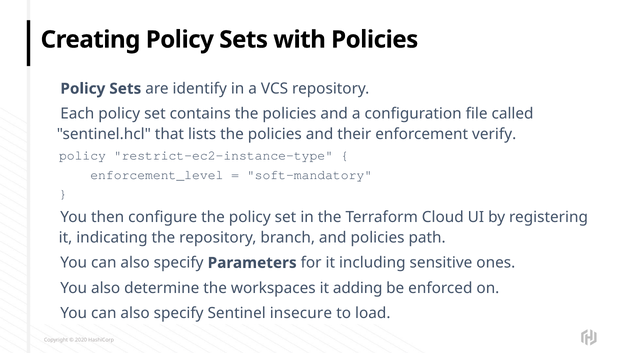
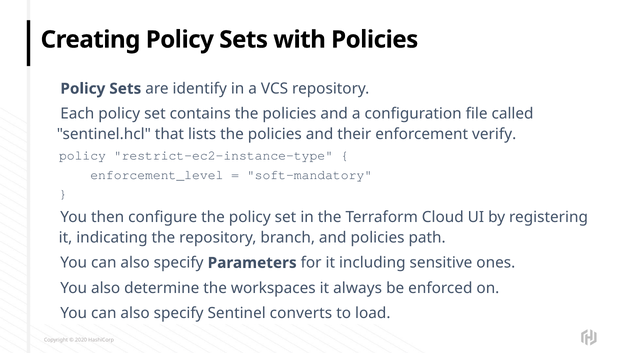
adding: adding -> always (358, 288)
insecure: insecure -> converts (301, 313)
